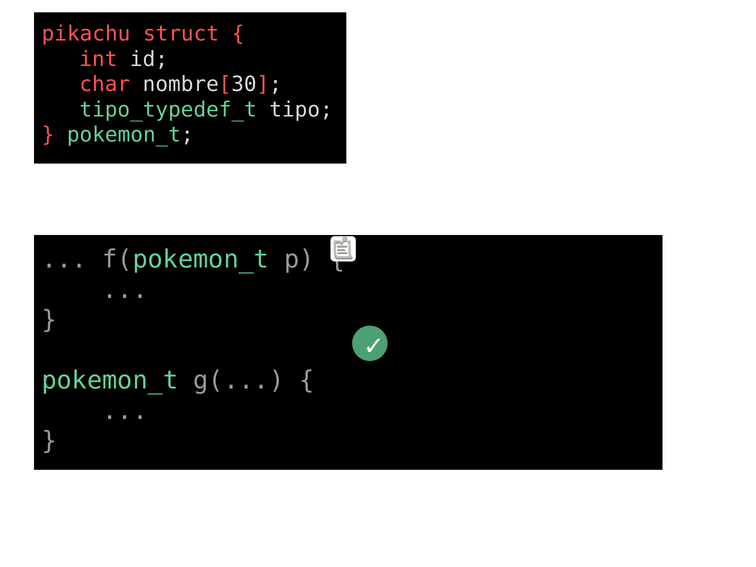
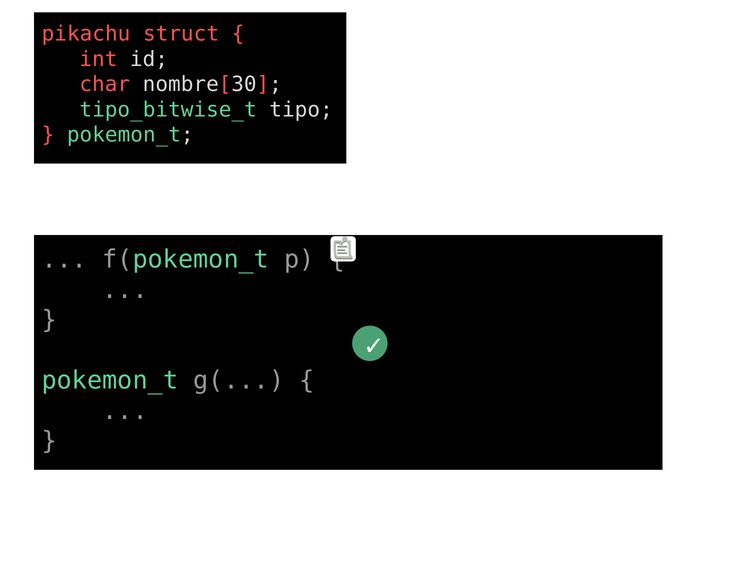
tipo_typedef_t: tipo_typedef_t -> tipo_bitwise_t (168, 110)
